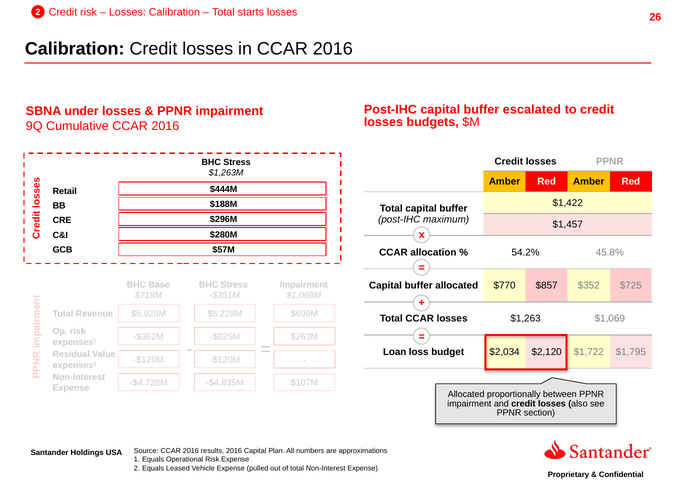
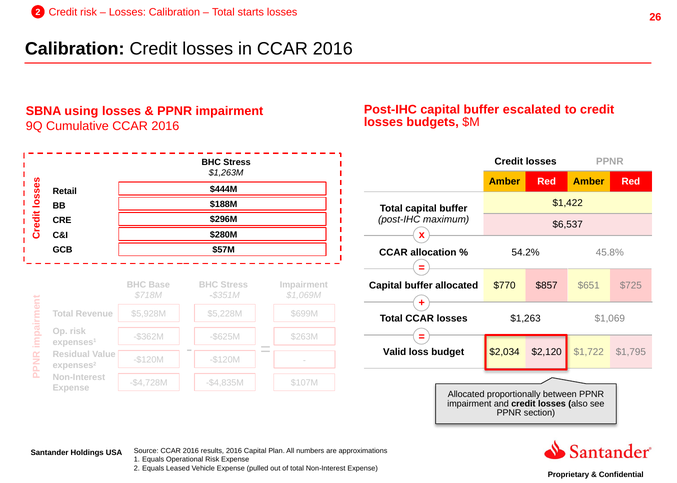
under: under -> using (81, 111)
$1,457: $1,457 -> $6,537 (568, 225)
$352: $352 -> $651 (589, 286)
Loan: Loan -> Valid (395, 352)
